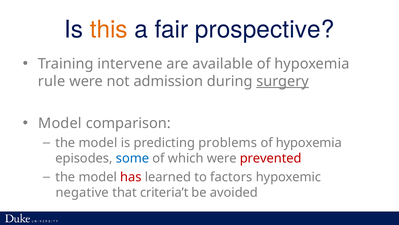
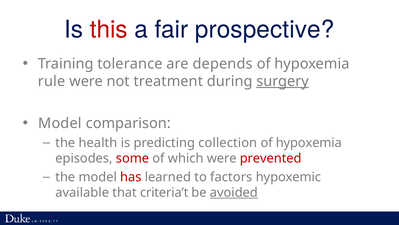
this colour: orange -> red (109, 29)
intervene: intervene -> tolerance (130, 64)
available: available -> depends (223, 64)
admission: admission -> treatment (168, 81)
model: model -> health (98, 143)
problems: problems -> collection (228, 143)
some colour: blue -> red (133, 158)
negative: negative -> available (82, 192)
avoided underline: none -> present (234, 192)
